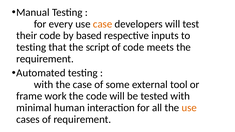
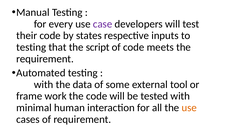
case colour: orange -> purple (103, 24)
based: based -> states (89, 36)
the case: case -> data (82, 85)
